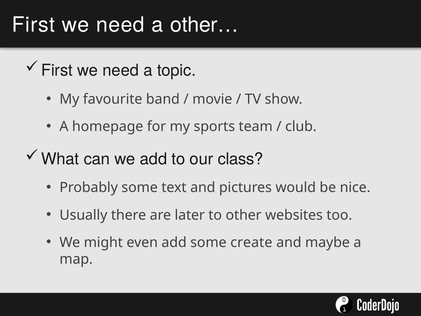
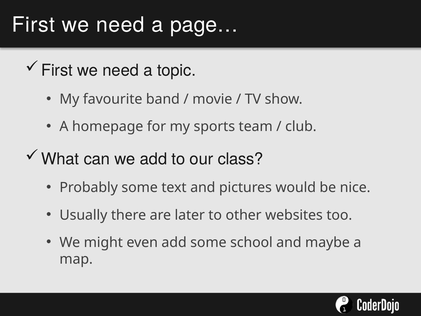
other…: other… -> page… (204, 25)
create: create -> school (251, 242)
